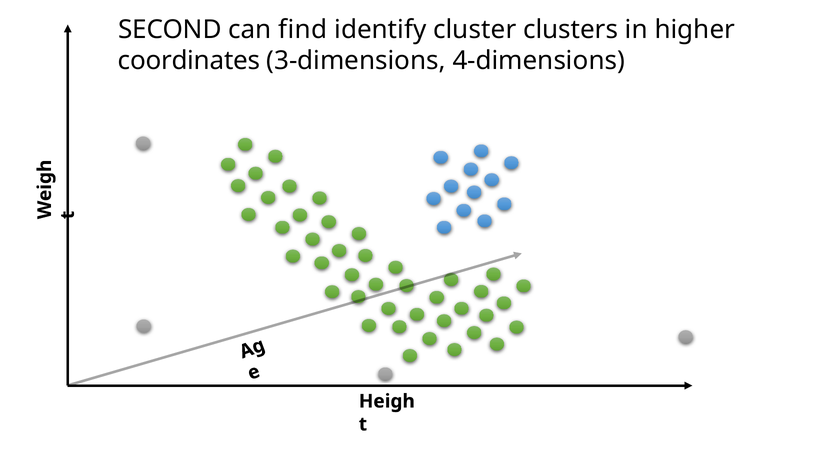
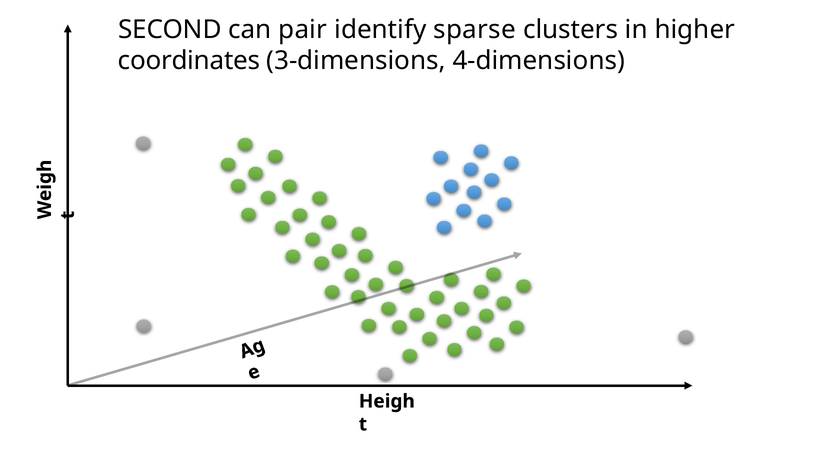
find: find -> pair (303, 30)
cluster: cluster -> sparse (475, 30)
